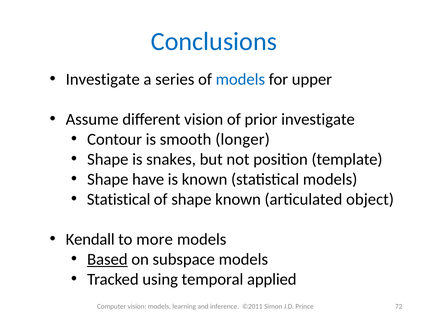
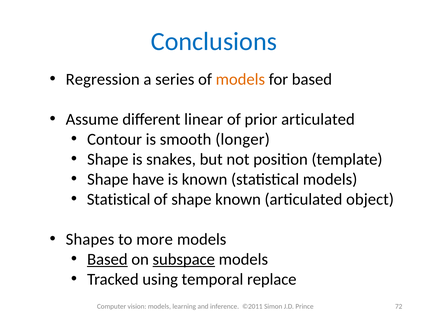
Investigate: Investigate -> Regression (103, 79)
models colour: blue -> orange (240, 79)
for upper: upper -> based (312, 79)
different vision: vision -> linear (204, 119)
prior investigate: investigate -> articulated (318, 119)
Kendall: Kendall -> Shapes (90, 239)
subspace underline: none -> present (184, 259)
applied: applied -> replace (272, 279)
